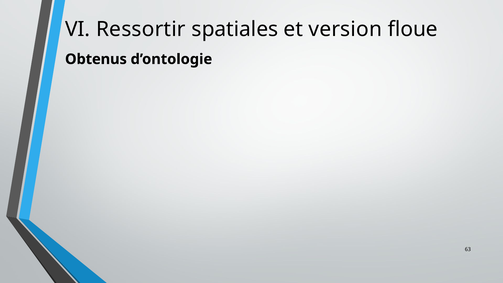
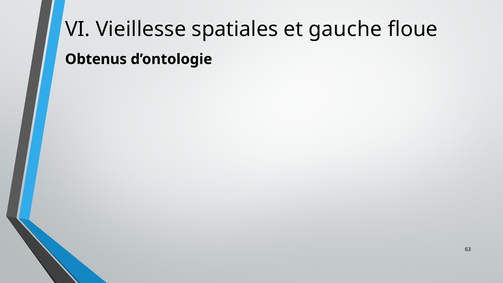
Ressortir: Ressortir -> Vieillesse (141, 29)
version: version -> gauche (345, 29)
